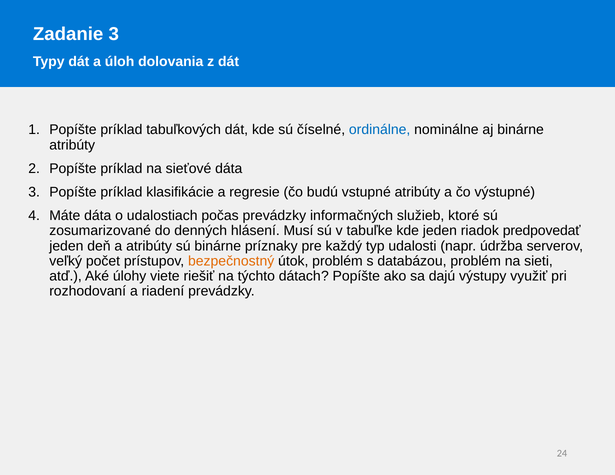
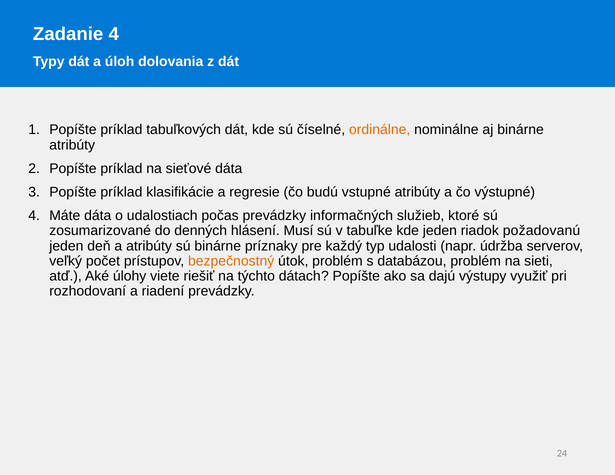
Zadanie 3: 3 -> 4 (114, 34)
ordinálne colour: blue -> orange (380, 130)
predpovedať: predpovedať -> požadovanú (542, 231)
